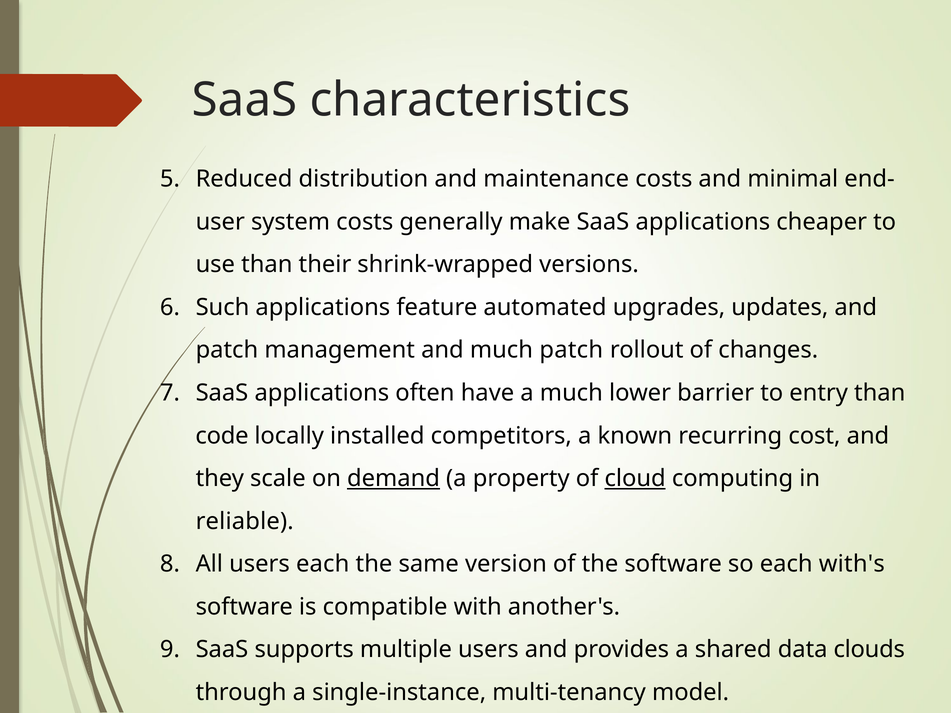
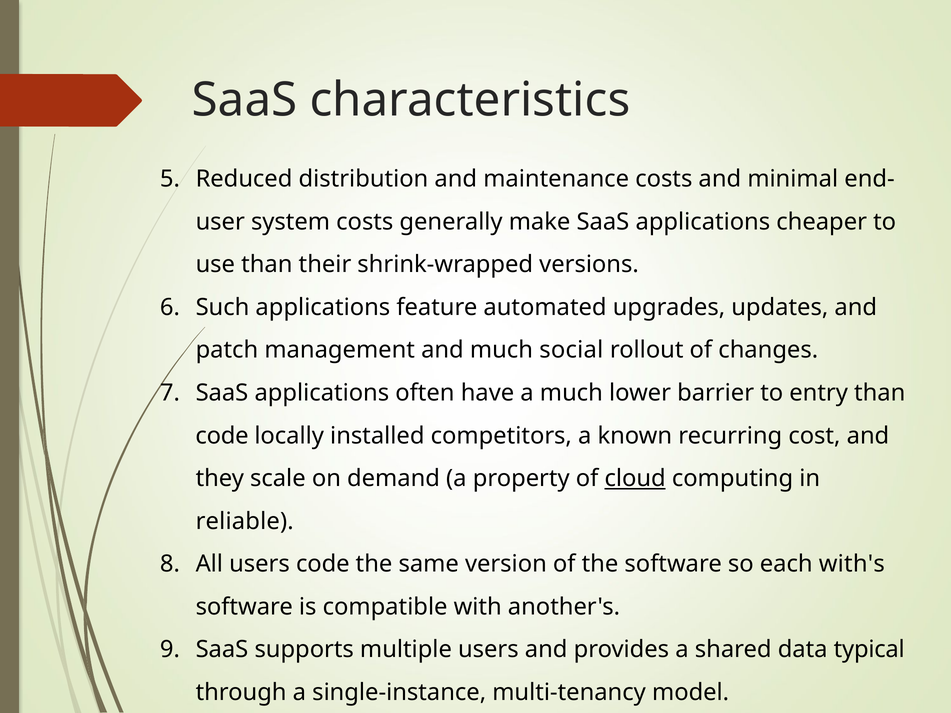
much patch: patch -> social (571, 350)
demand underline: present -> none (394, 479)
users each: each -> code (323, 564)
clouds: clouds -> typical (869, 650)
